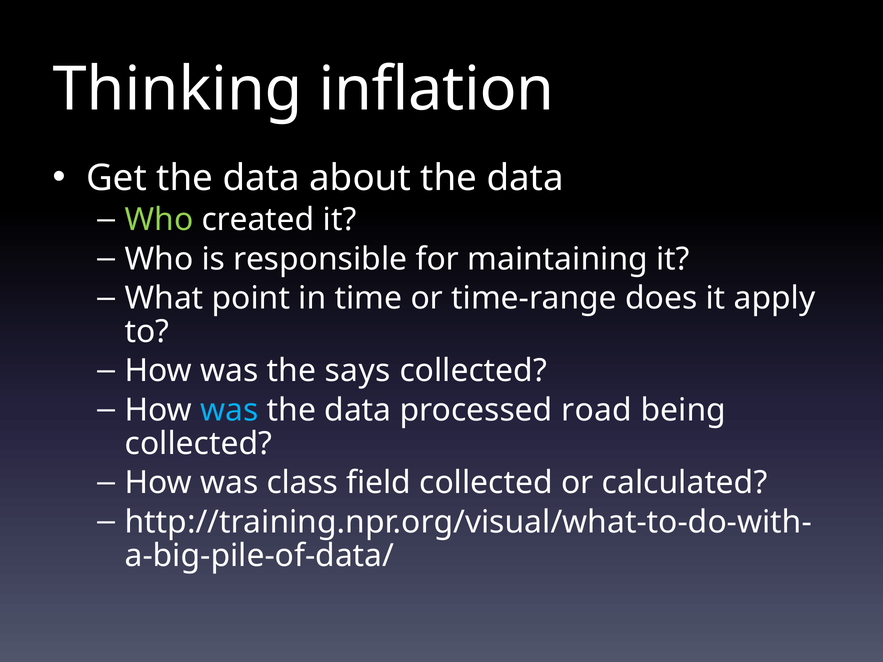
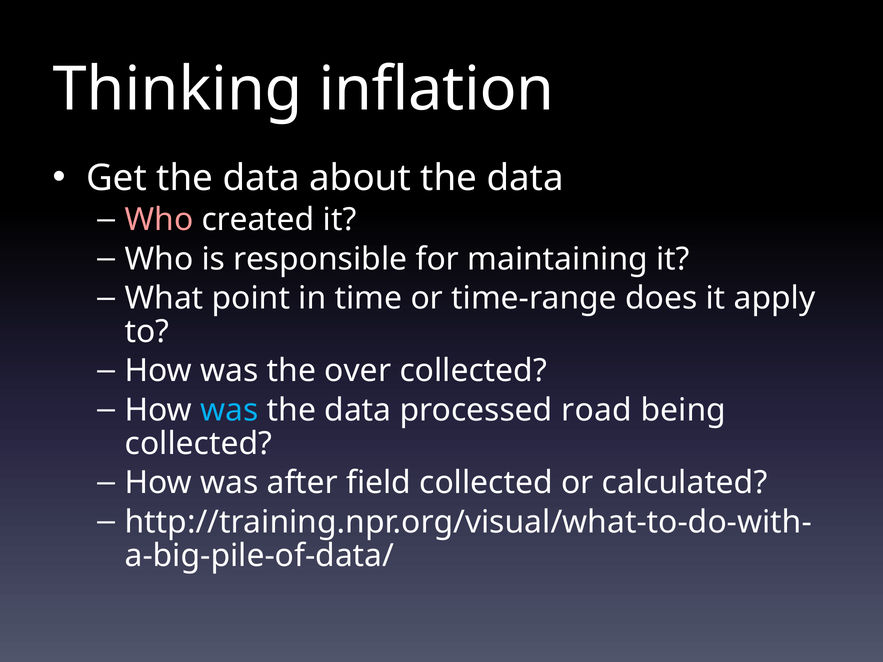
Who colour: light green -> pink (159, 220)
says: says -> over (358, 371)
class: class -> after (302, 483)
